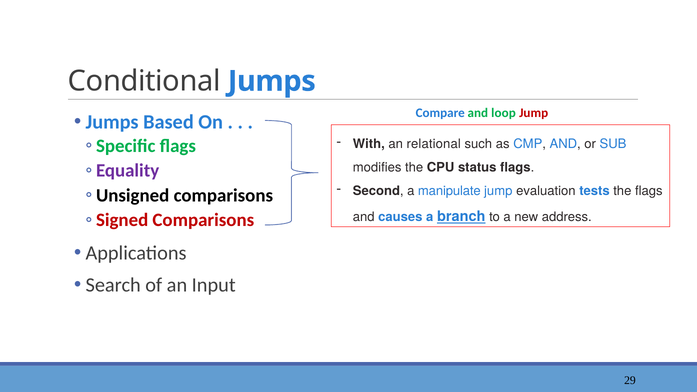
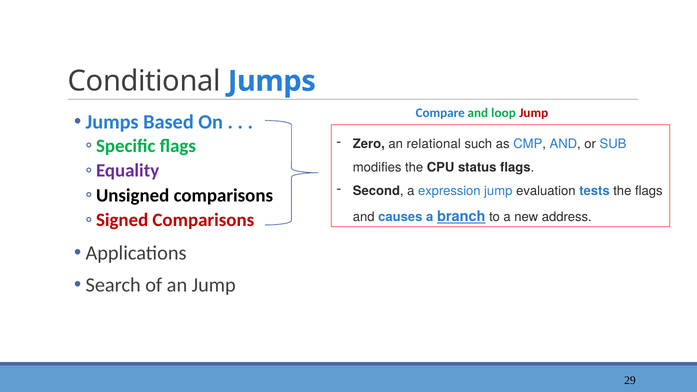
With: With -> Zero (369, 144)
manipulate: manipulate -> expression (449, 191)
an Input: Input -> Jump (214, 285)
